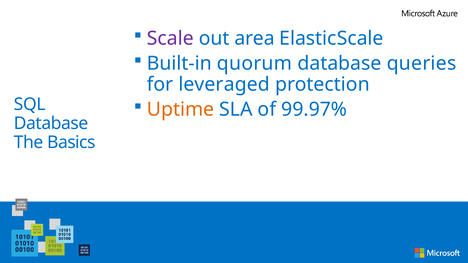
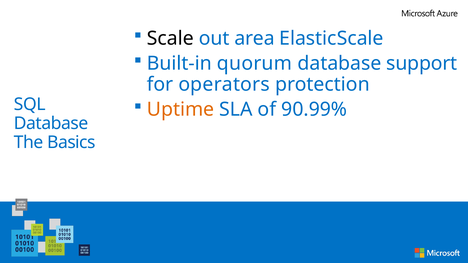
Scale colour: purple -> black (170, 38)
queries: queries -> support (422, 63)
leveraged: leveraged -> operators (224, 84)
99.97%: 99.97% -> 90.99% (314, 109)
